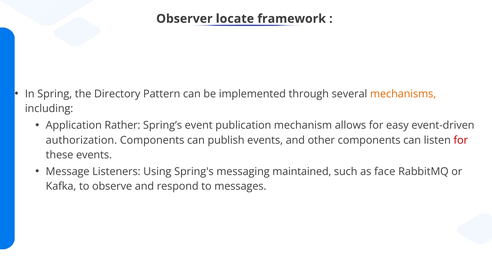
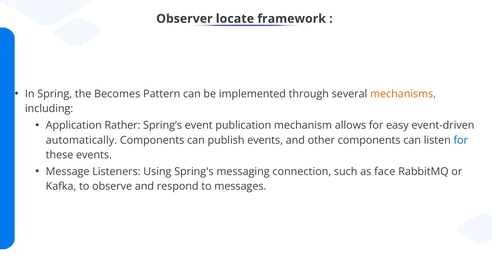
Directory: Directory -> Becomes (117, 94)
authorization: authorization -> automatically (81, 140)
for colour: red -> blue (461, 140)
maintained: maintained -> connection (302, 171)
